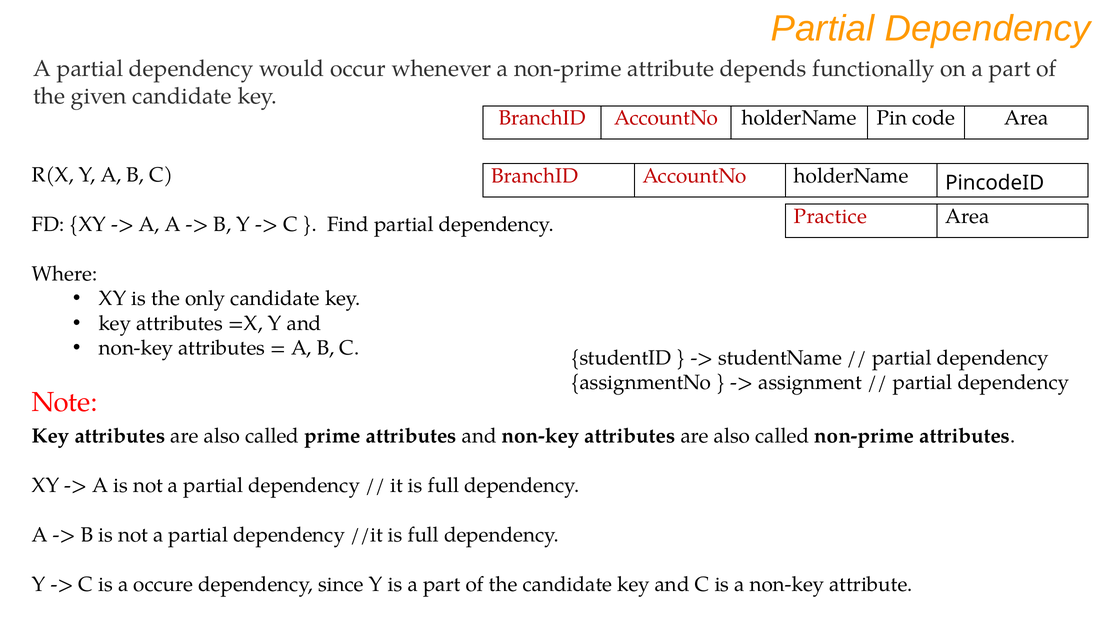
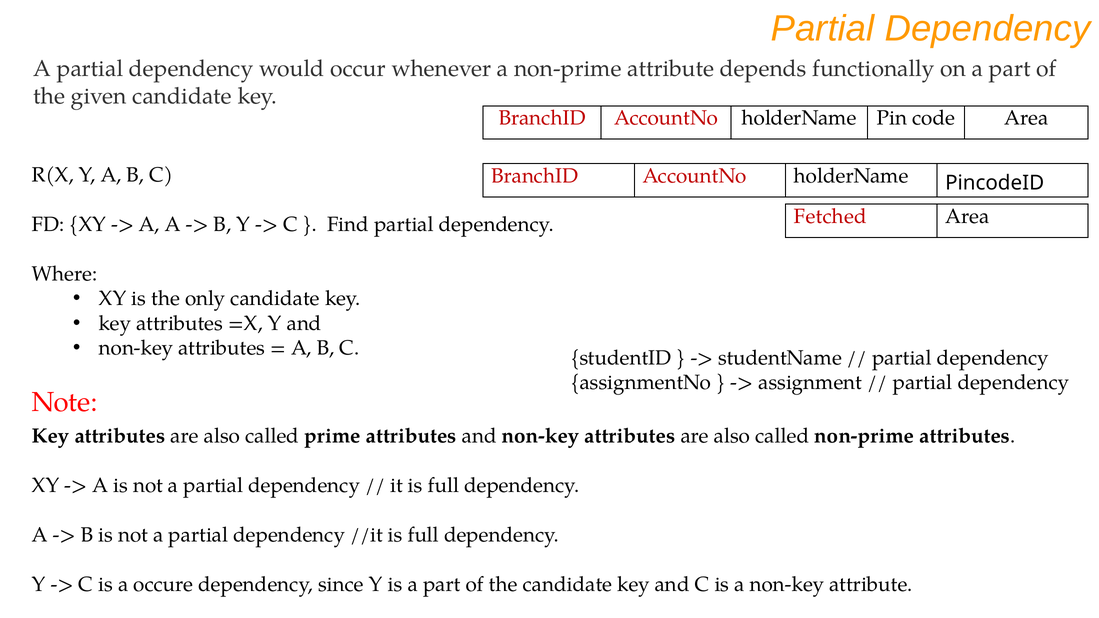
Practice: Practice -> Fetched (830, 217)
